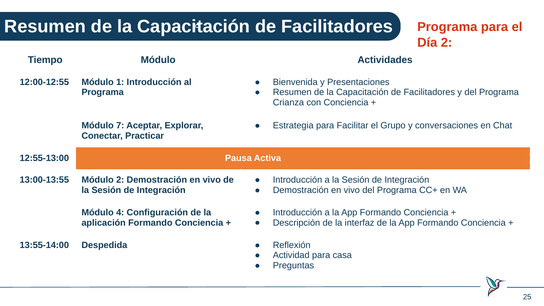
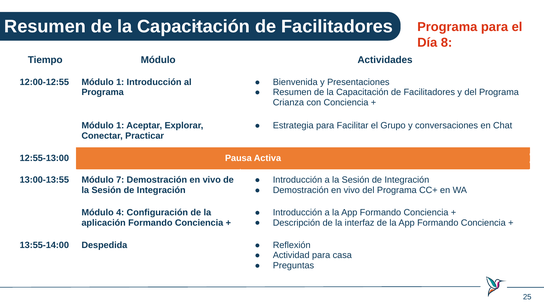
Día 2: 2 -> 8 (447, 42)
7: 7 -> 1 (120, 126)
Módulo 2: 2 -> 7 (120, 180)
